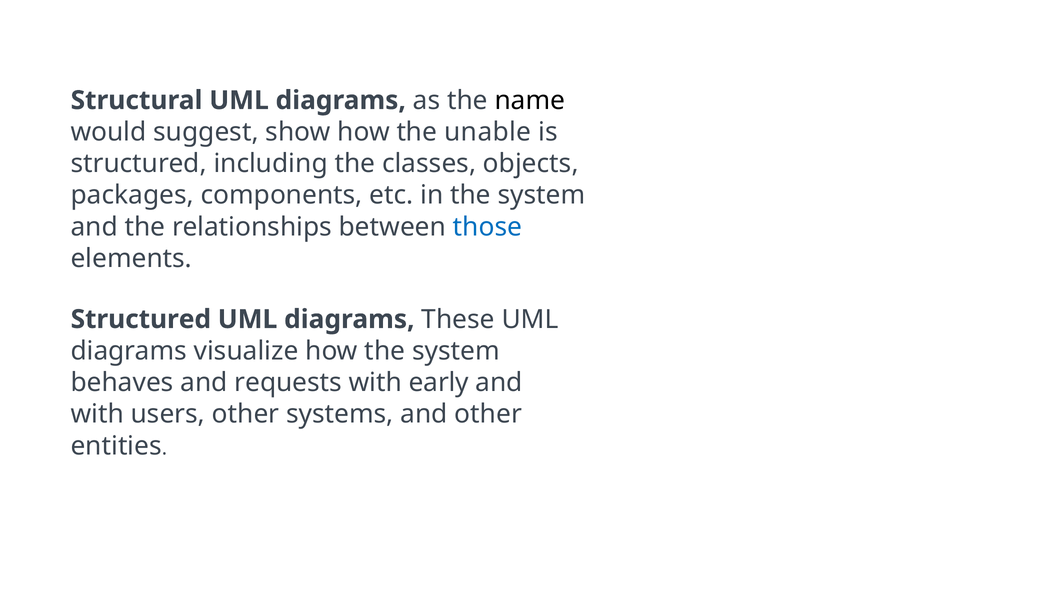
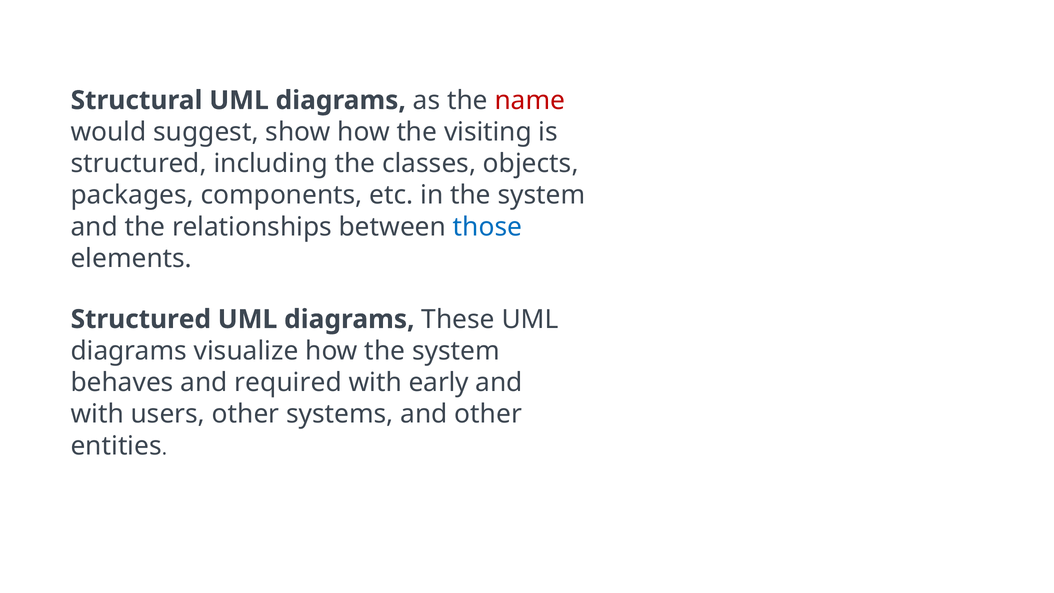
name colour: black -> red (530, 100)
unable: unable -> visiting (488, 132)
requests: requests -> required (288, 383)
